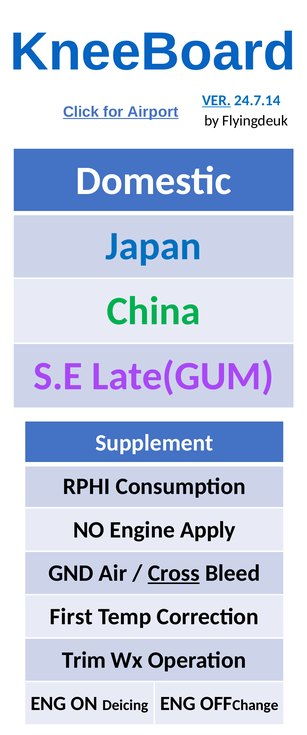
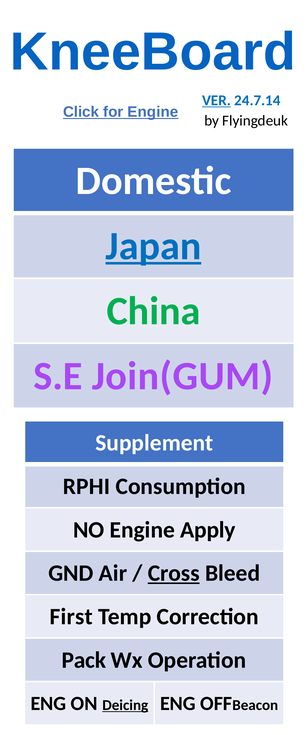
for Airport: Airport -> Engine (153, 112)
Japan underline: none -> present (153, 246)
Late(GUM: Late(GUM -> Join(GUM (182, 376)
Trim: Trim -> Pack (84, 660)
Deicing underline: none -> present (125, 705)
Change: Change -> Beacon (255, 705)
